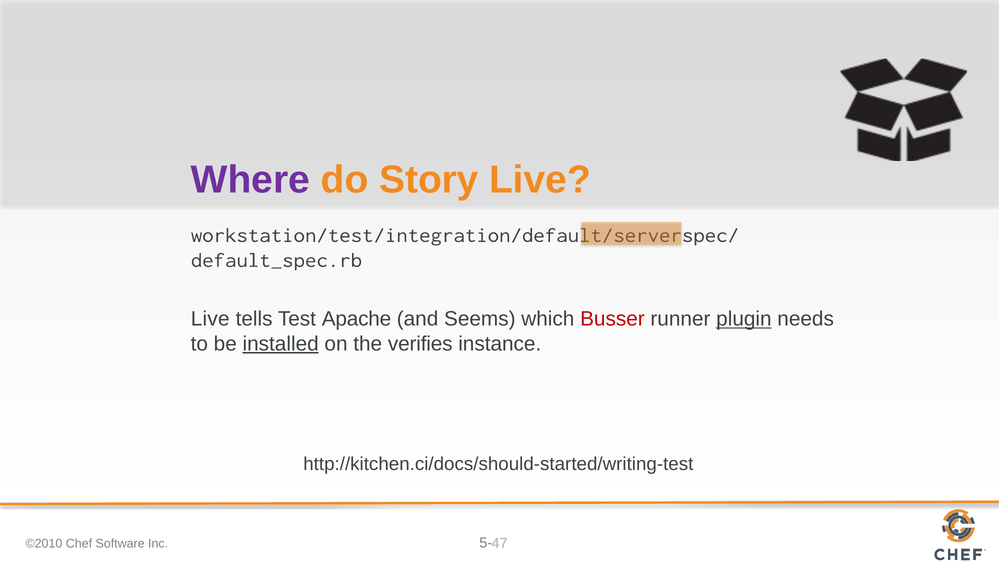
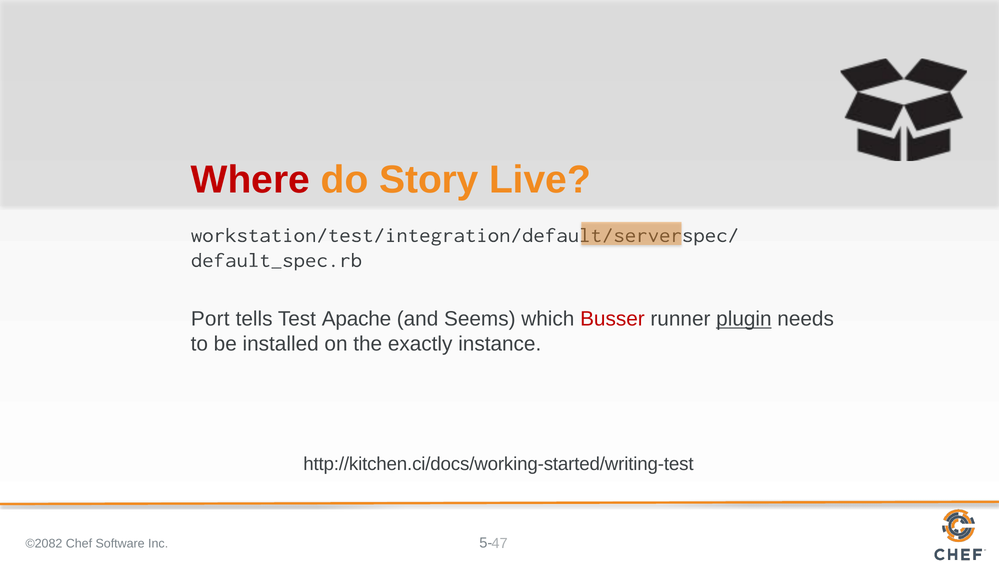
Where colour: purple -> red (250, 180)
Live: Live -> Port (210, 319)
installed underline: present -> none (281, 344)
verifies: verifies -> exactly (420, 344)
http://kitchen.ci/docs/should-started/writing-test: http://kitchen.ci/docs/should-started/writing-test -> http://kitchen.ci/docs/working-started/writing-test (498, 464)
©2010: ©2010 -> ©2082 (44, 544)
